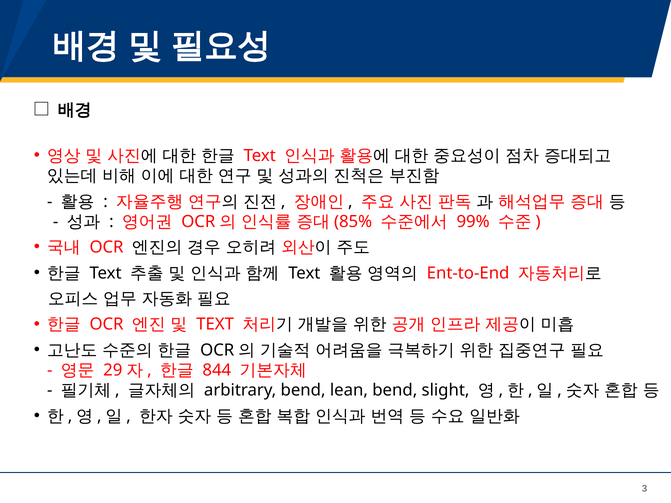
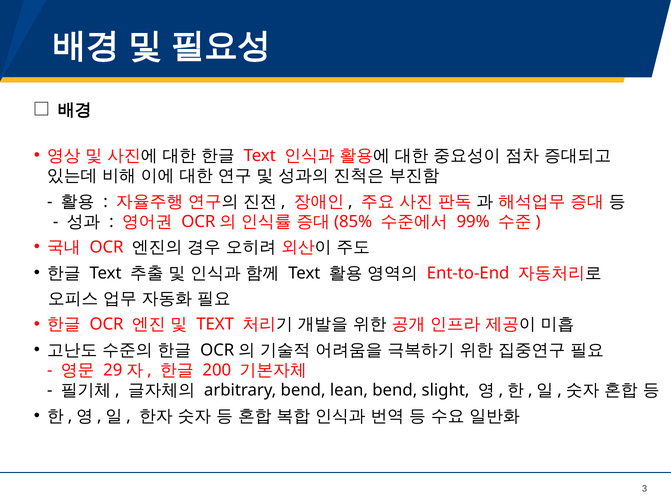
844: 844 -> 200 (217, 370)
